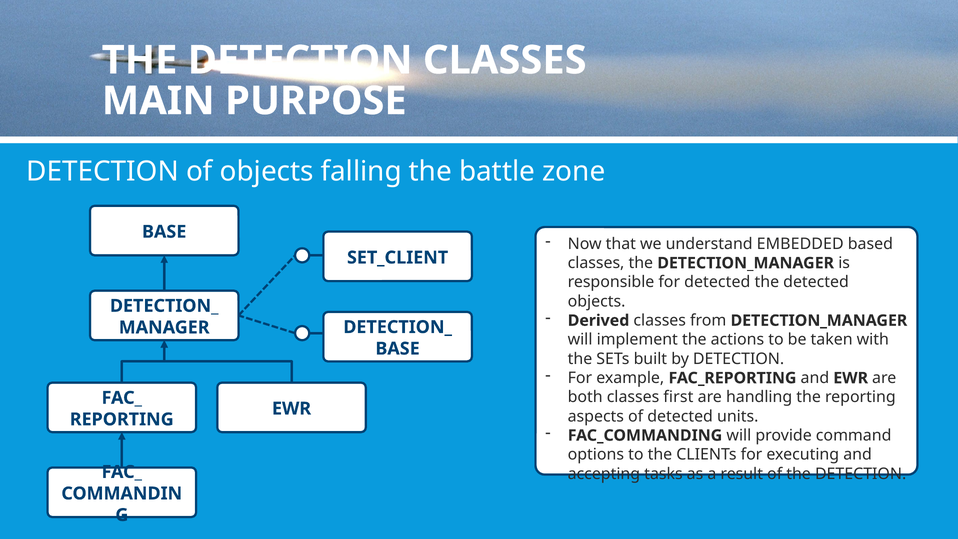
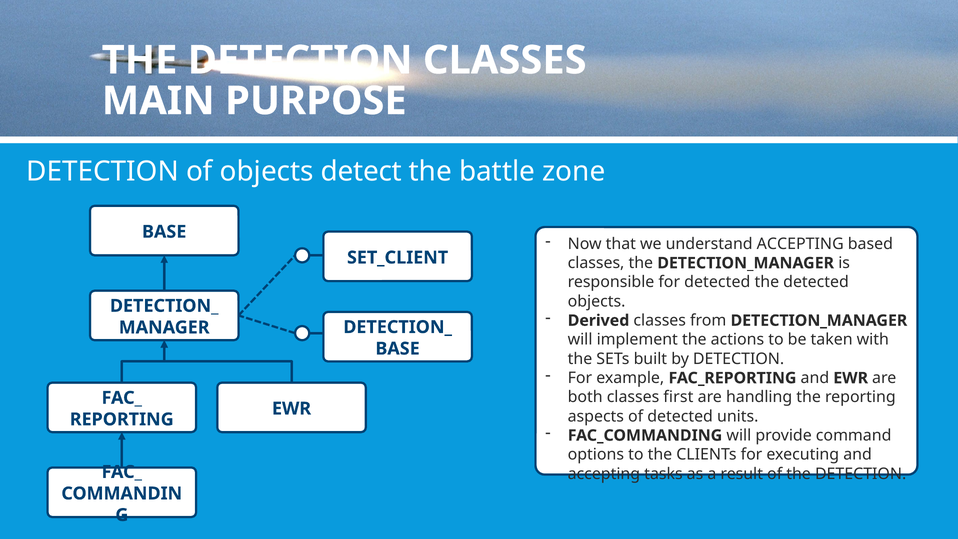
falling: falling -> detect (361, 171)
understand EMBEDDED: EMBEDDED -> ACCEPTING (800, 244)
